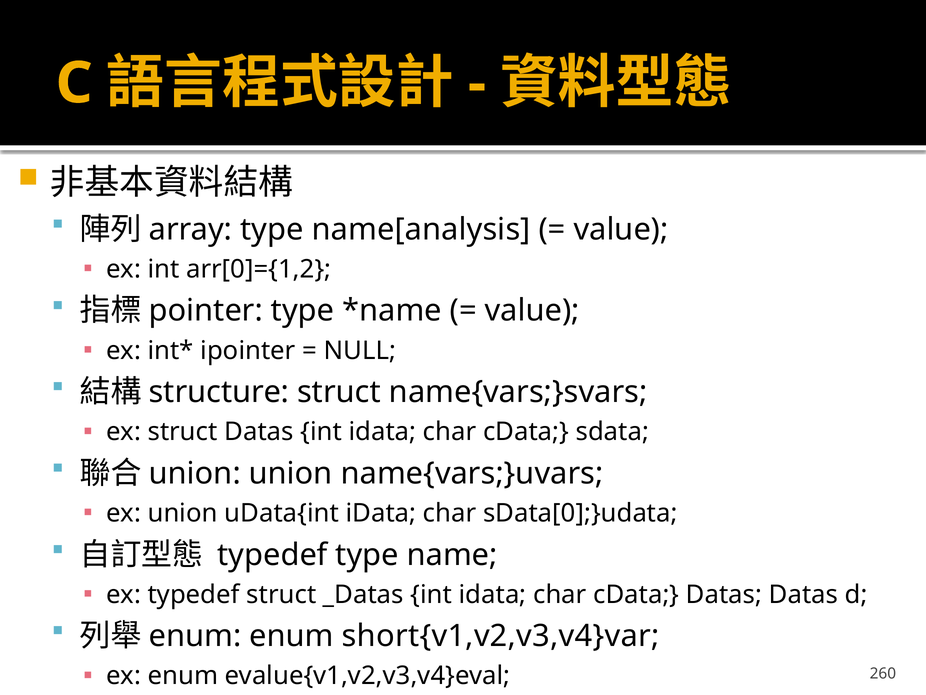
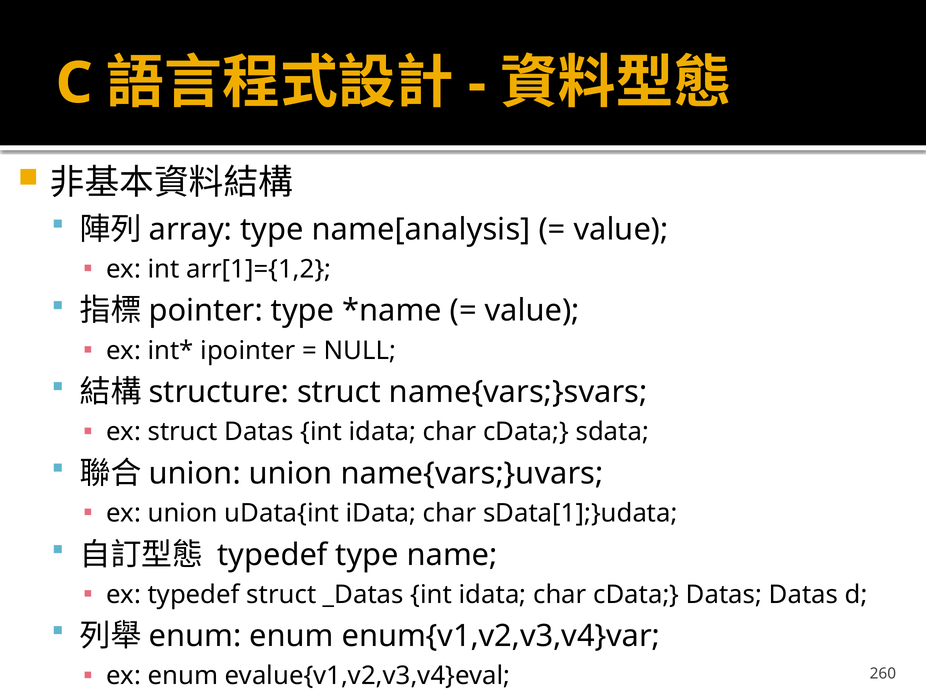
arr[0]={1,2: arr[0]={1,2 -> arr[1]={1,2 (259, 269)
sData[0];}udata: sData[0];}udata -> sData[1];}udata (580, 513)
short{v1,v2,v3,v4}var: short{v1,v2,v3,v4}var -> enum{v1,v2,v3,v4}var (501, 636)
